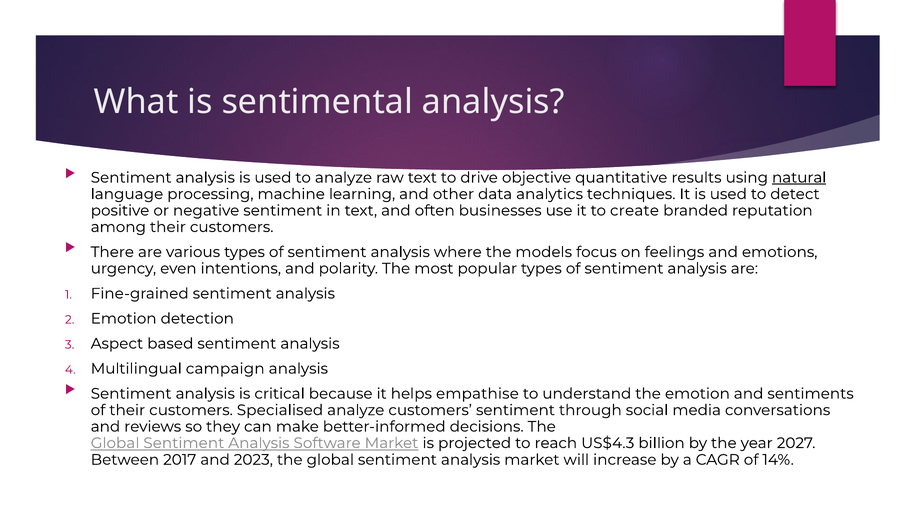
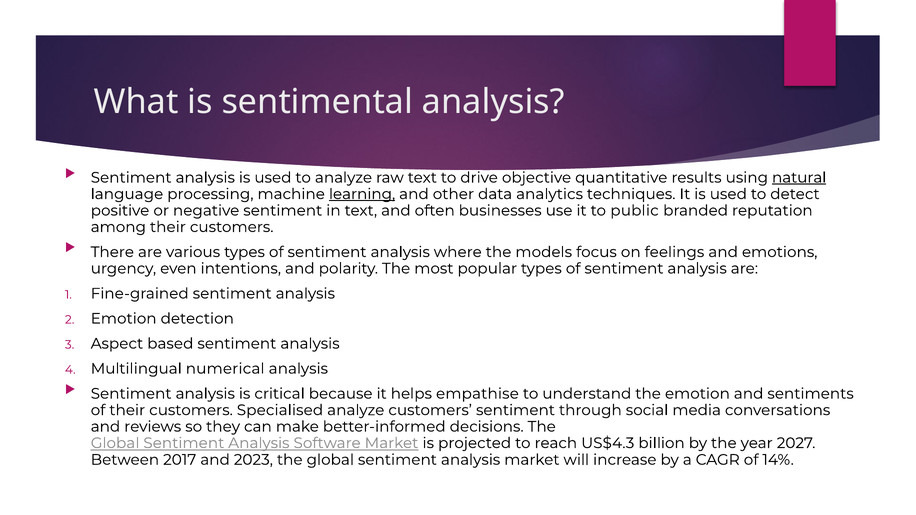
learning underline: none -> present (362, 194)
create: create -> public (634, 211)
campaign: campaign -> numerical (225, 369)
